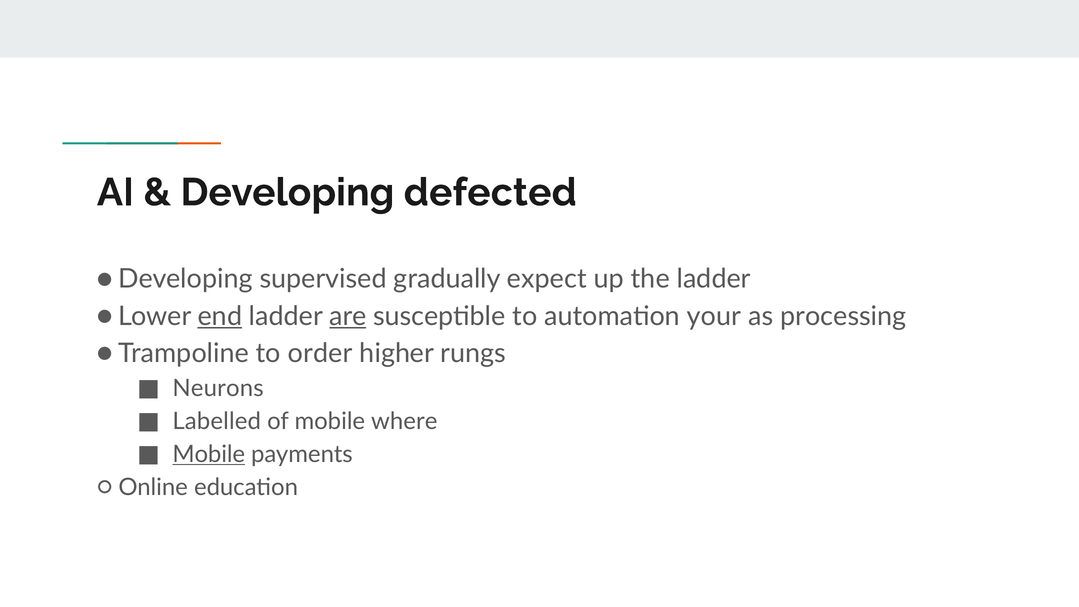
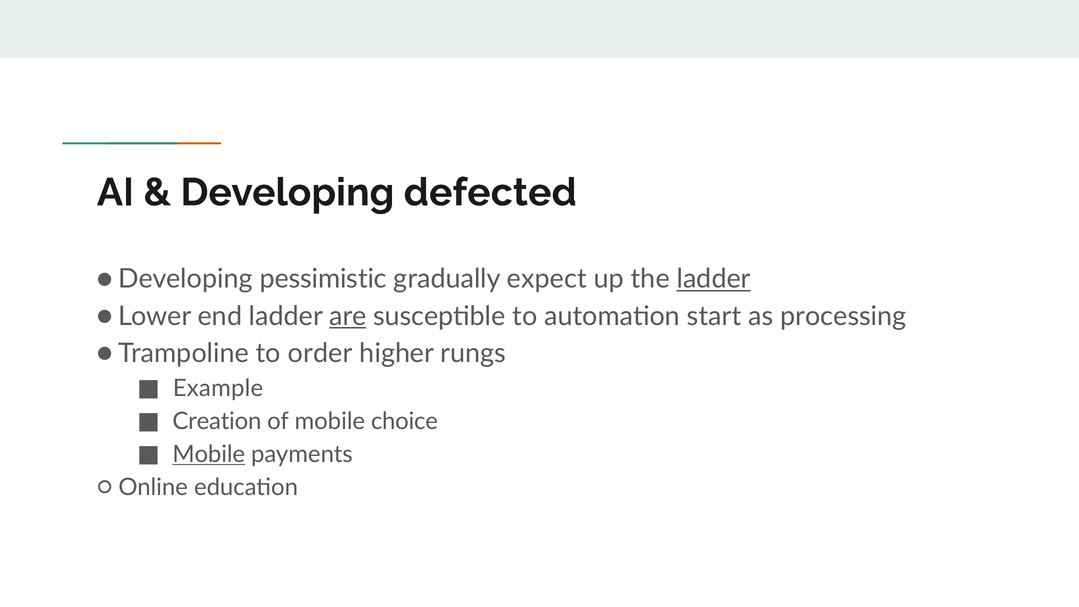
supervised: supervised -> pessimistic (323, 279)
ladder underline: none -> present (714, 279)
end underline: present -> none (220, 316)
your: your -> start (714, 316)
Neurons: Neurons -> Example (218, 388)
Labelled: Labelled -> Creation (217, 421)
where: where -> choice (404, 421)
